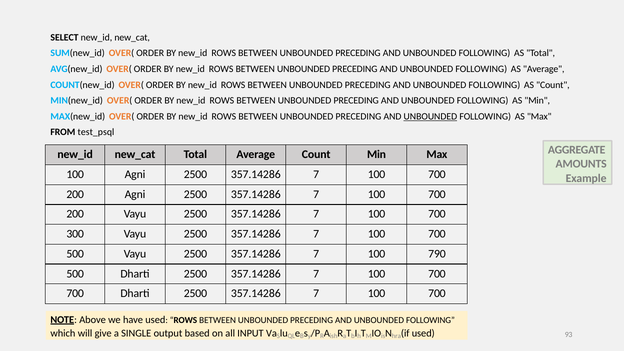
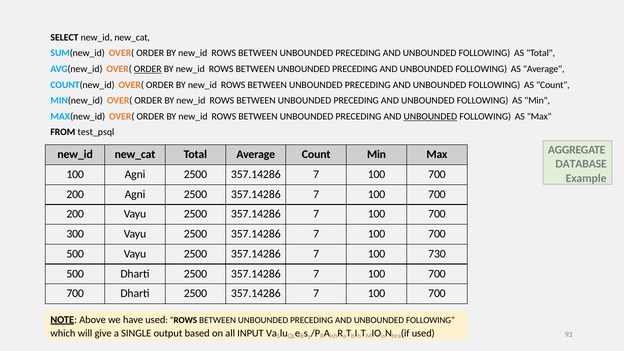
ORDER underline: none -> present (148, 69)
AMOUNTS: AMOUNTS -> DATABASE (581, 164)
790: 790 -> 730 (437, 254)
